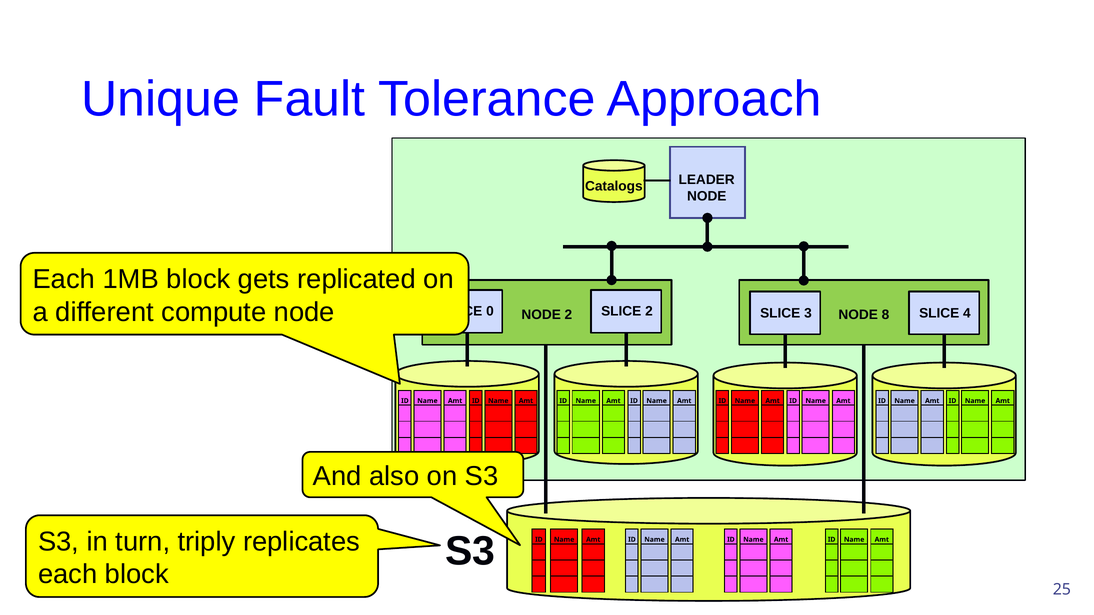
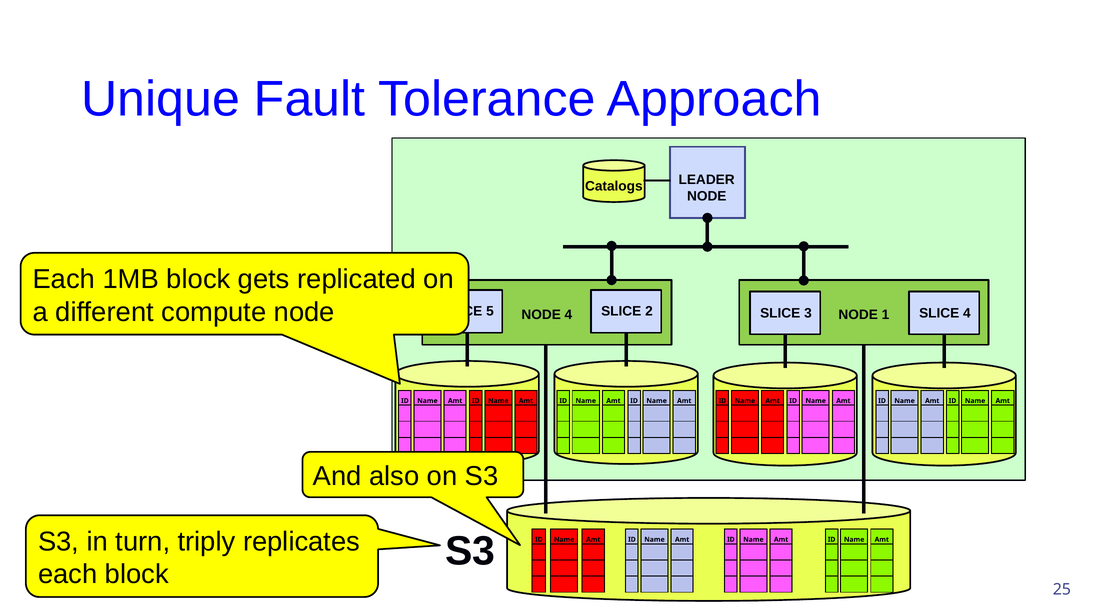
0: 0 -> 5 (490, 312)
8: 8 -> 1 (885, 315)
NODE 2: 2 -> 4 (568, 315)
